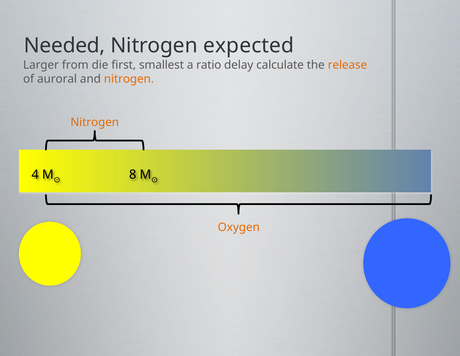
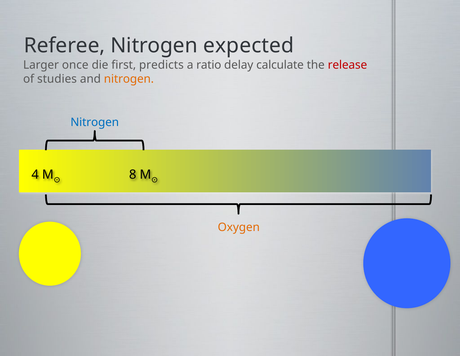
Needed: Needed -> Referee (64, 45)
from: from -> once (75, 65)
smallest: smallest -> predicts (161, 65)
release colour: orange -> red (347, 65)
auroral: auroral -> studies (57, 79)
Nitrogen colour: orange -> blue (95, 122)
